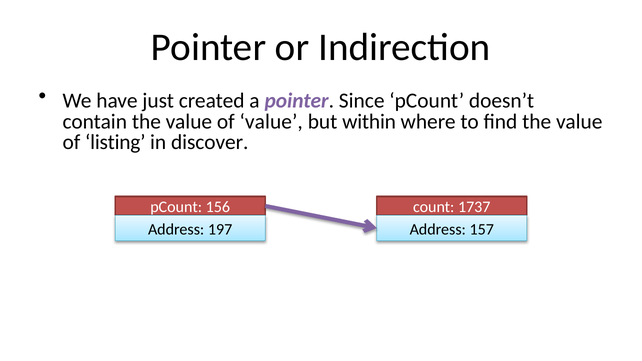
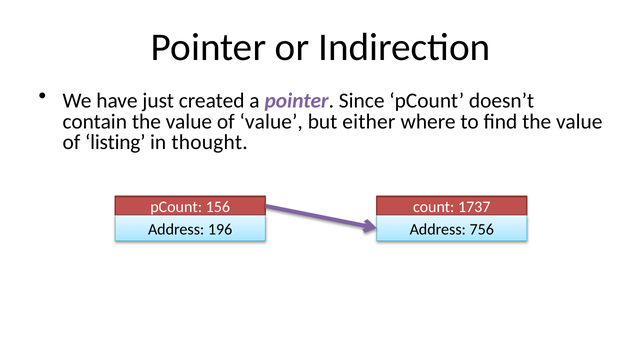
within: within -> either (369, 122)
discover: discover -> thought (210, 142)
157: 157 -> 756 (482, 229)
197: 197 -> 196 (220, 229)
